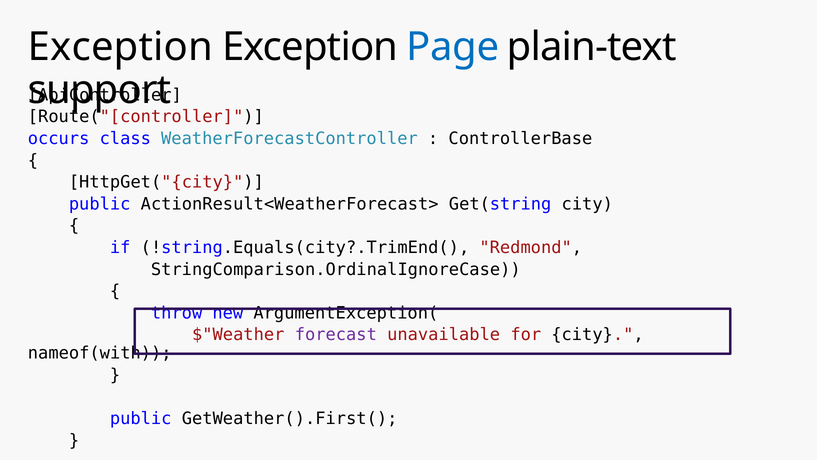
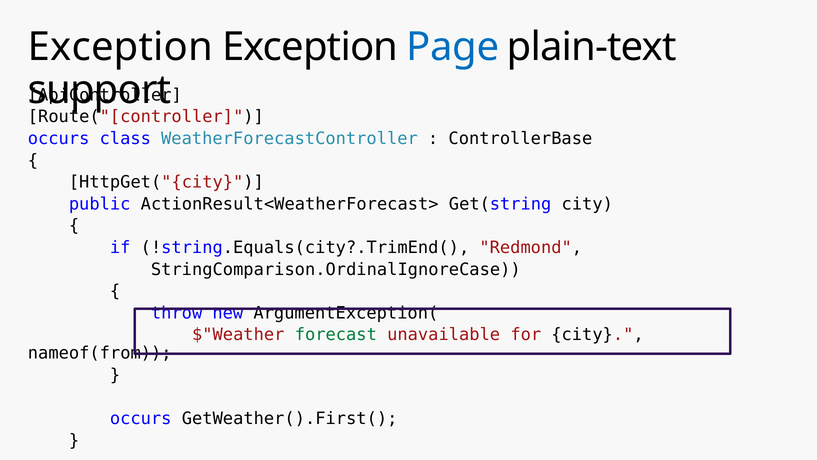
forecast colour: purple -> green (336, 335)
nameof(with: nameof(with -> nameof(from (100, 353)
public: public -> occurs (141, 418)
